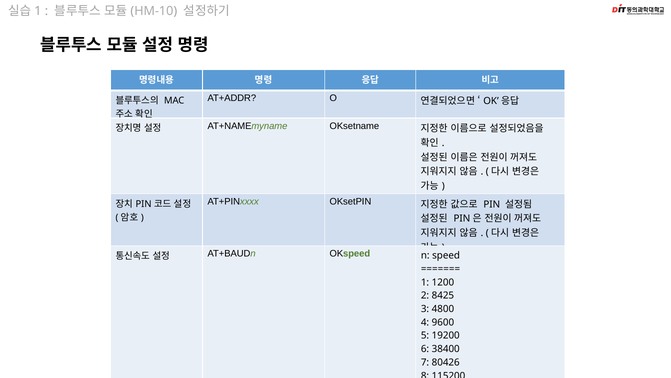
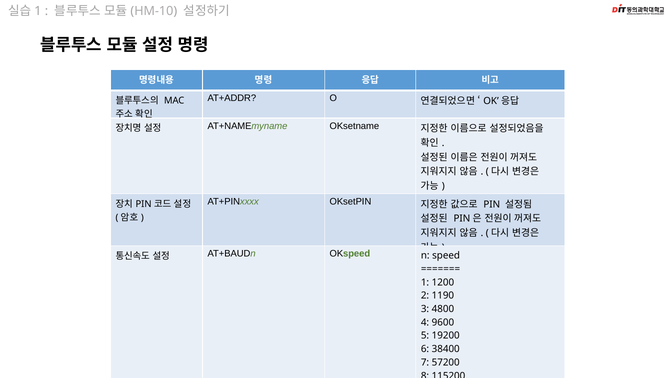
8425: 8425 -> 1190 (443, 295)
80426: 80426 -> 57200 (446, 362)
